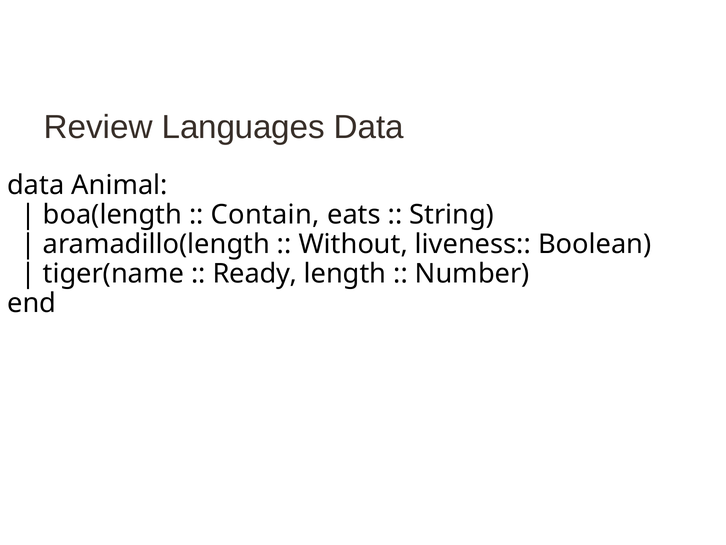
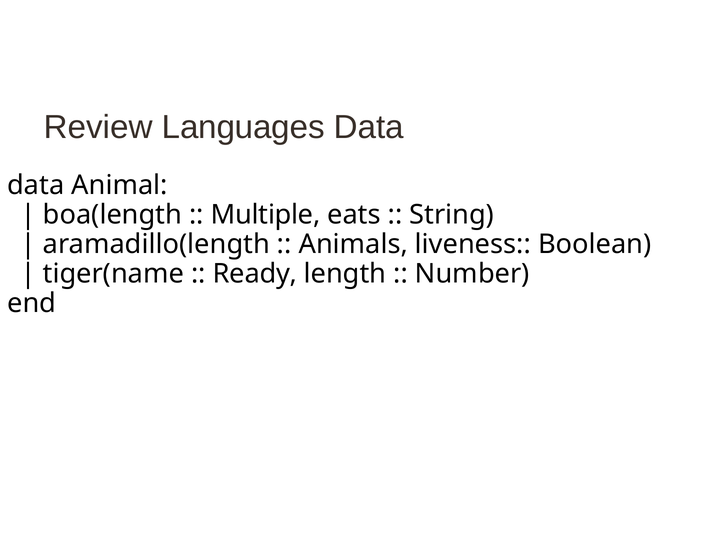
Contain: Contain -> Multiple (266, 215)
Without: Without -> Animals (353, 244)
